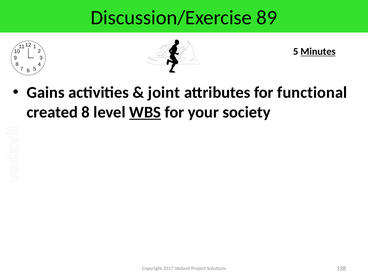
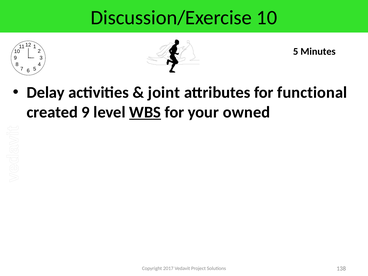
Discussion/Exercise 89: 89 -> 10 (267, 18)
Minutes underline: present -> none (318, 52)
Gains: Gains -> Delay (46, 93)
created 8: 8 -> 9 (86, 112)
society: society -> owned (247, 112)
